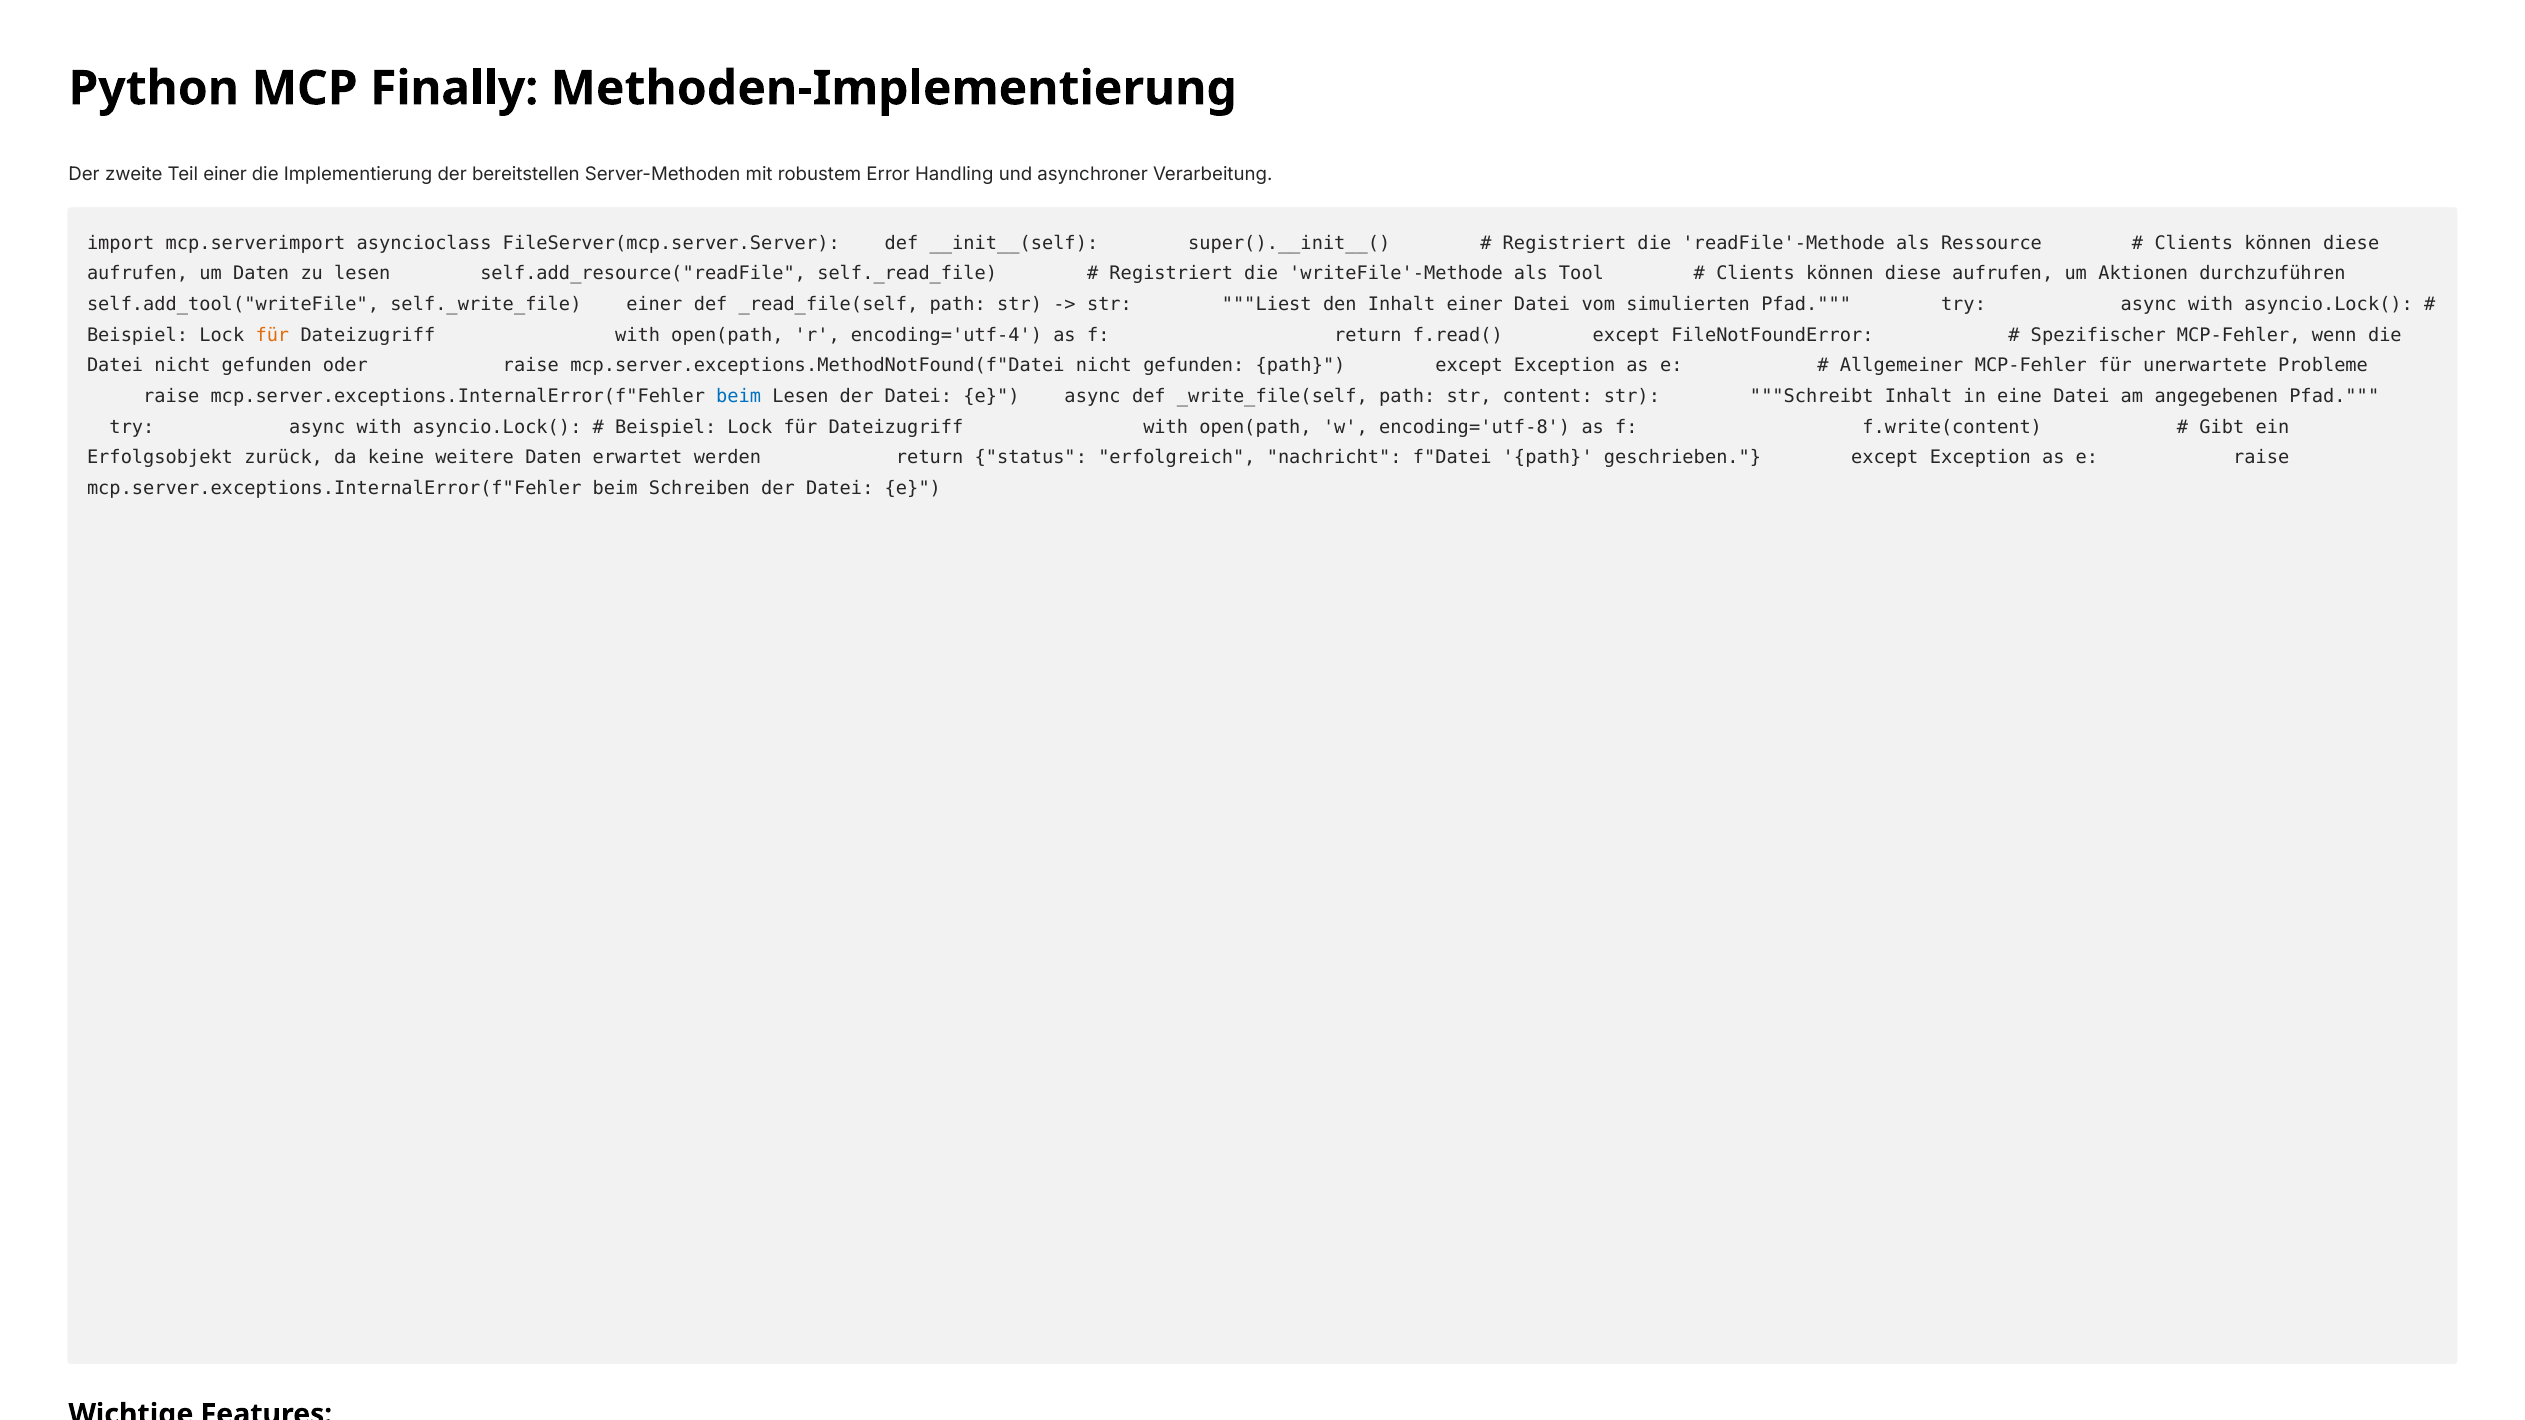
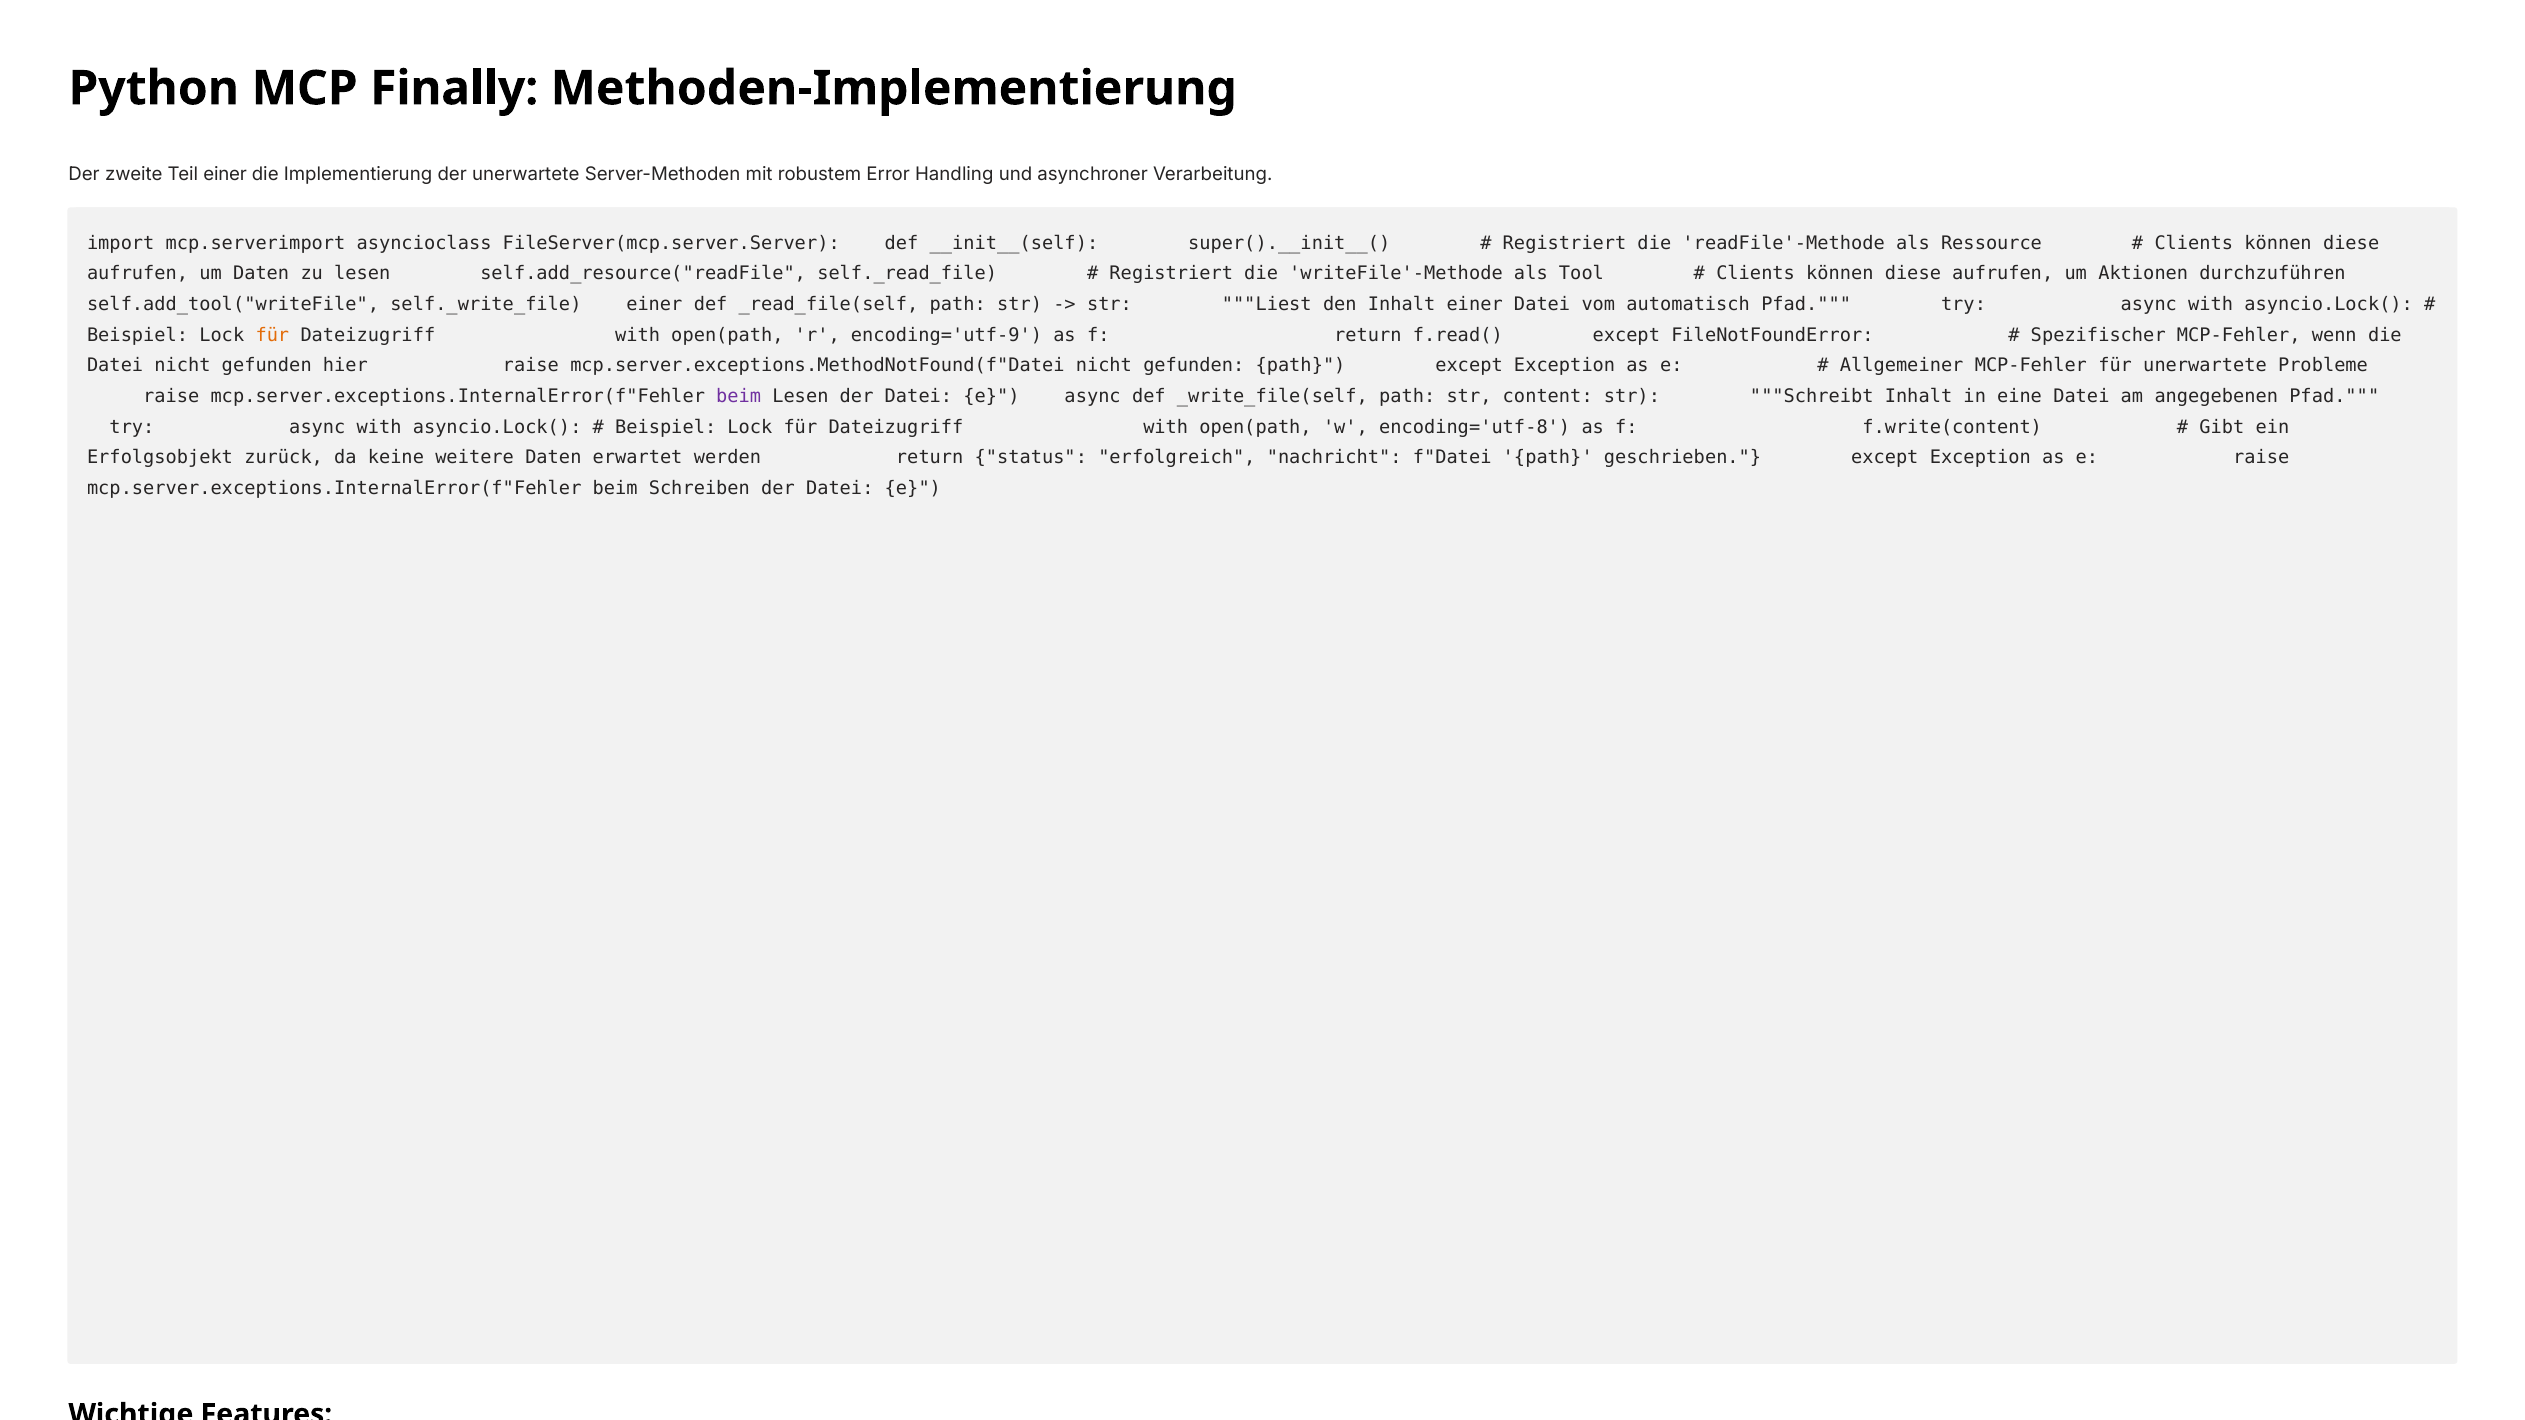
der bereitstellen: bereitstellen -> unerwartete (526, 175)
simulierten: simulierten -> automatisch (1688, 304)
encoding='utf-4: encoding='utf-4 -> encoding='utf-9 (947, 335)
oder: oder -> hier (345, 366)
beim colour: blue -> purple (739, 396)
